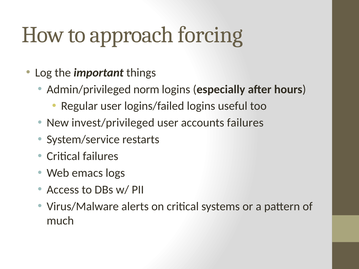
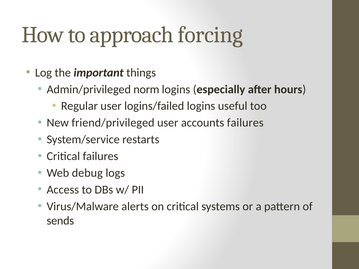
invest/privileged: invest/privileged -> friend/privileged (113, 123)
emacs: emacs -> debug (87, 173)
much: much -> sends (60, 221)
